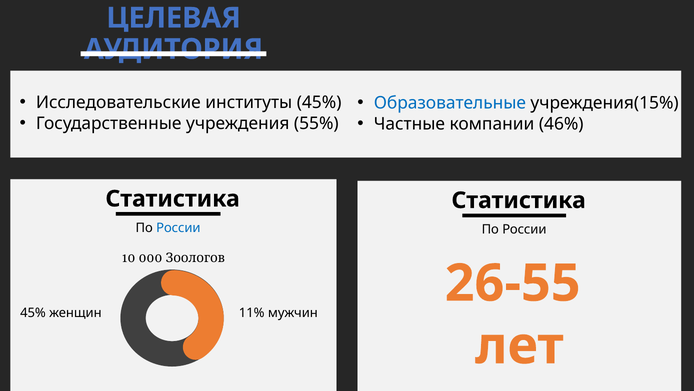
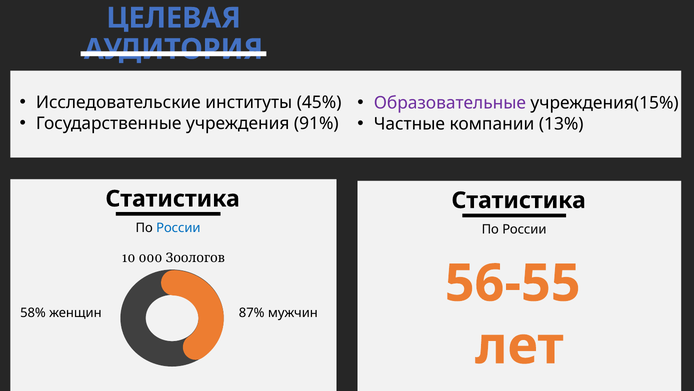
Образовательные colour: blue -> purple (450, 103)
55%: 55% -> 91% (316, 123)
46%: 46% -> 13% (561, 124)
26-55: 26-55 -> 56-55 (513, 283)
45%: 45% -> 58% (33, 312)
11%: 11% -> 87% (252, 312)
